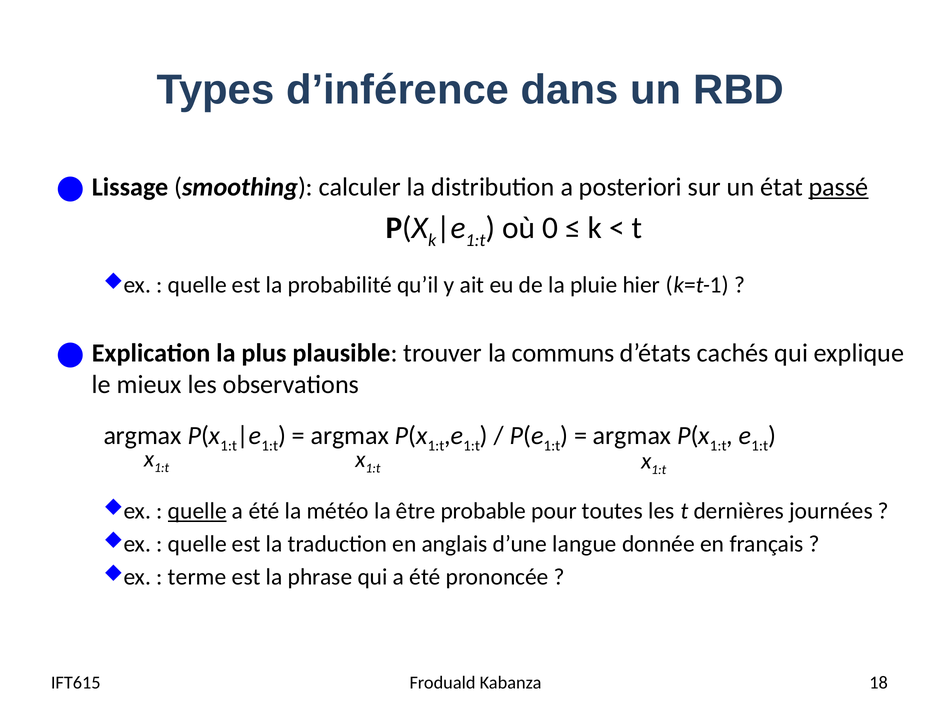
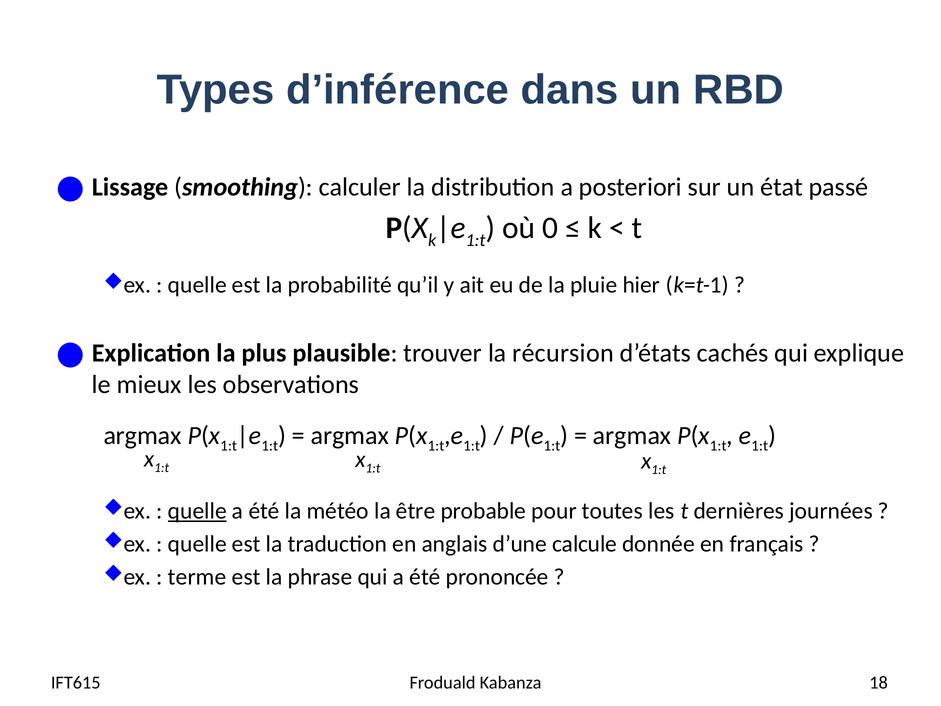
passé underline: present -> none (839, 187)
communs: communs -> récursion (563, 353)
langue: langue -> calcule (585, 544)
